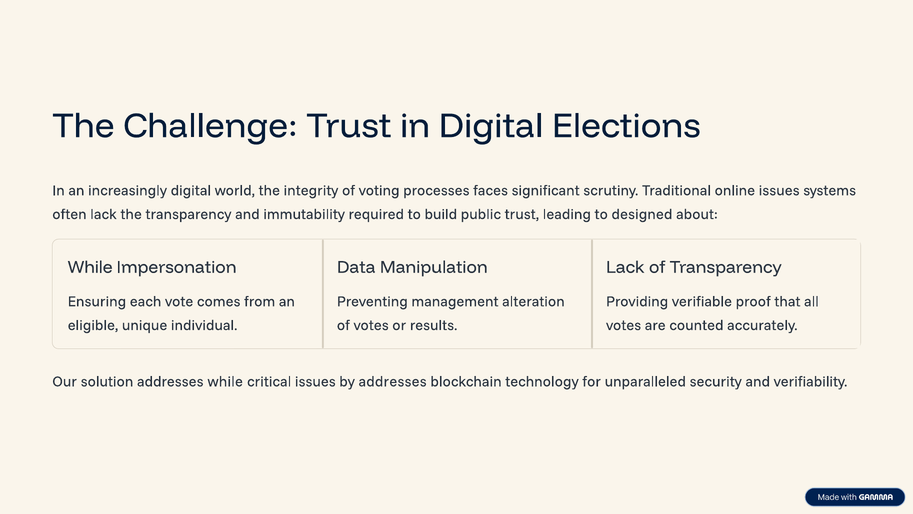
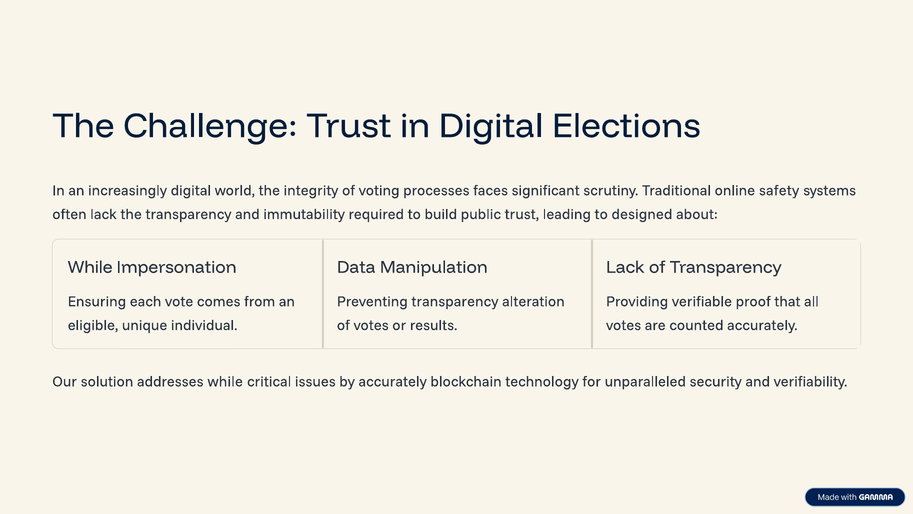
online issues: issues -> safety (779, 190)
Preventing management: management -> transparency (455, 301)
by addresses: addresses -> accurately (393, 381)
